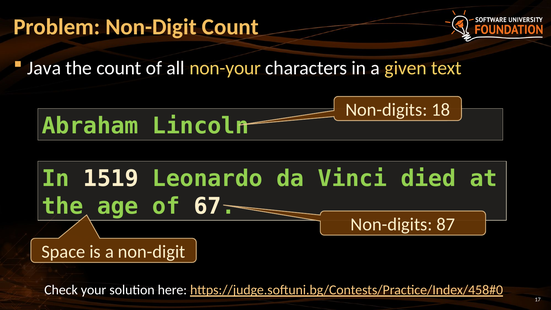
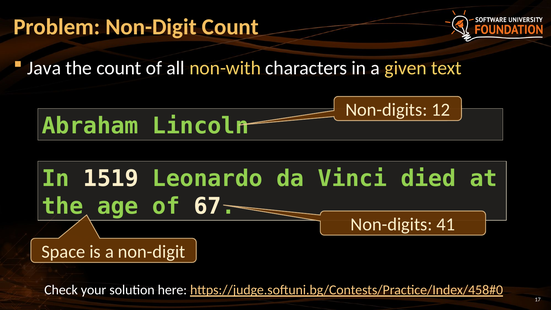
non-your: non-your -> non-with (225, 68)
18: 18 -> 12 (441, 110)
87: 87 -> 41 (446, 224)
